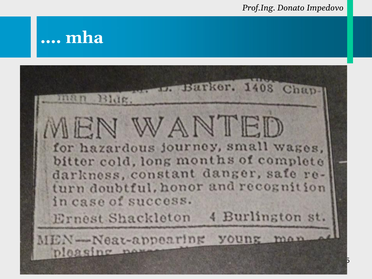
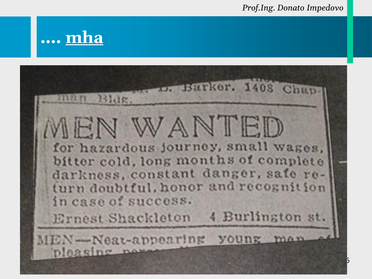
mha underline: none -> present (84, 38)
